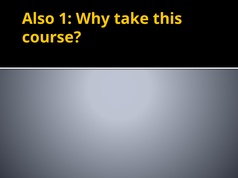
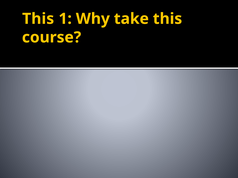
Also: Also -> This (38, 19)
